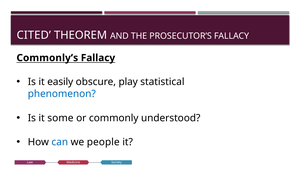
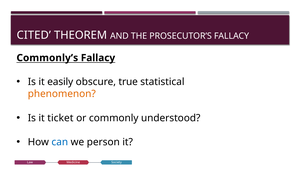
play: play -> true (128, 82)
phenomenon colour: blue -> orange (62, 94)
some: some -> ticket (60, 118)
people: people -> person (103, 142)
